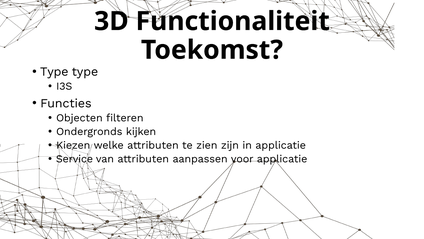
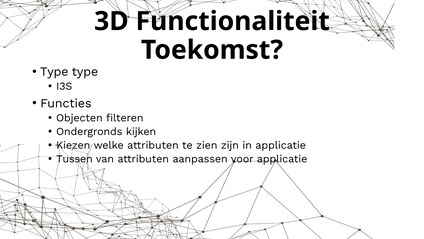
Service: Service -> Tussen (74, 159)
